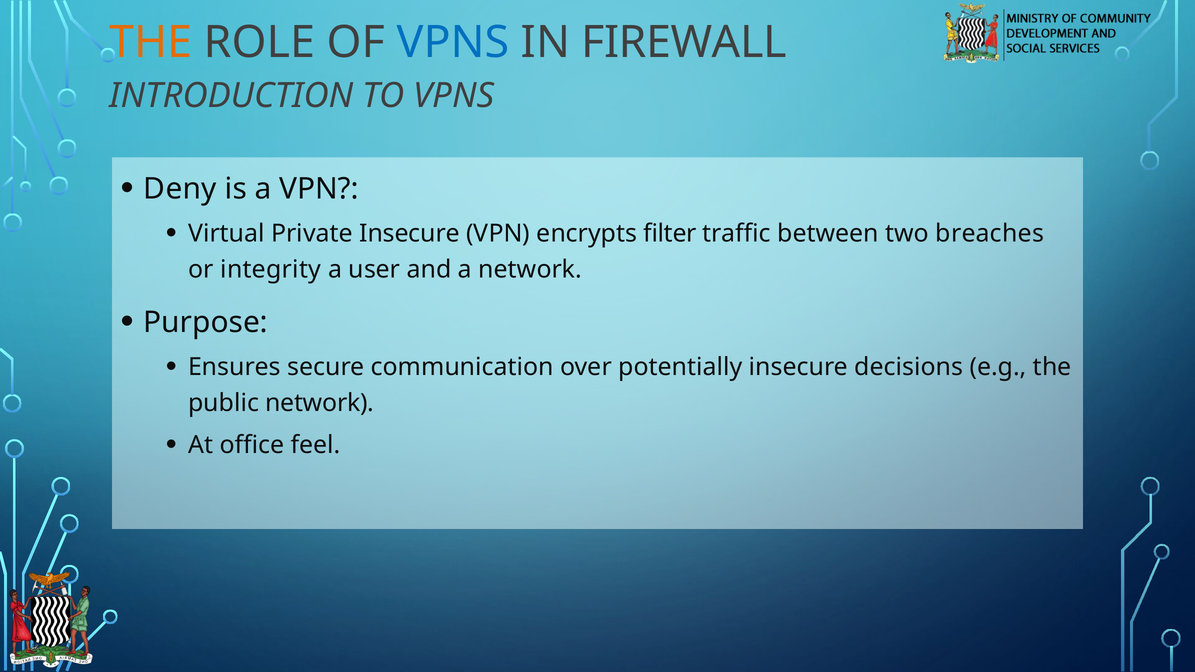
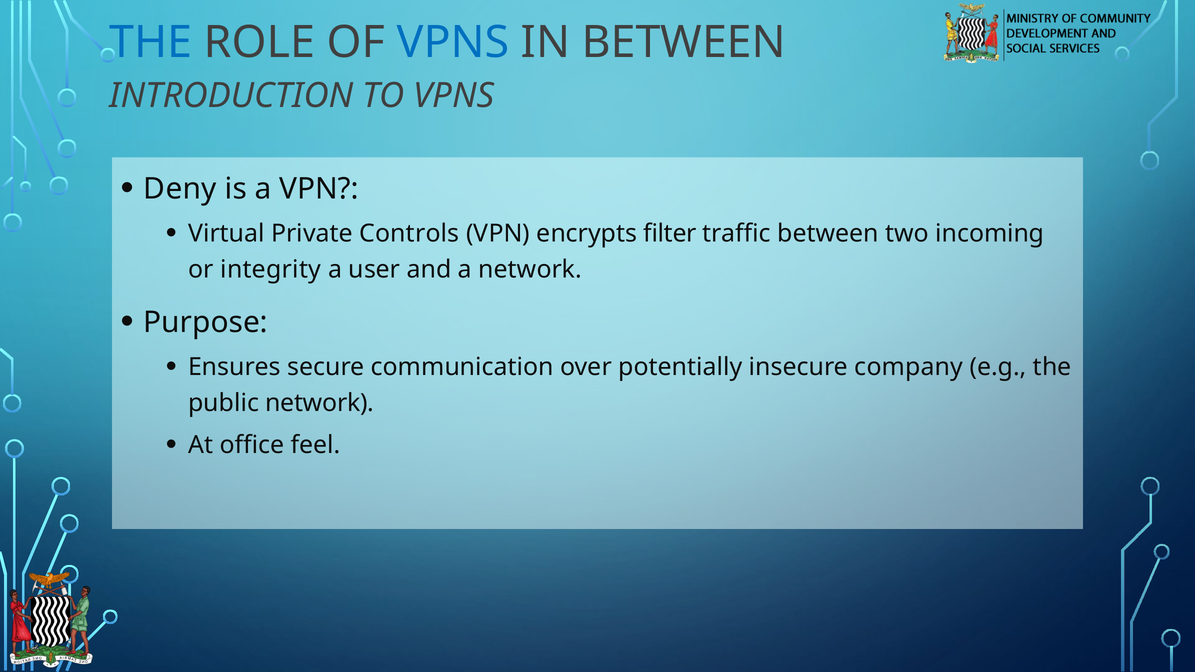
THE colour: orange -> blue (151, 43)
IN FIREWALL: FIREWALL -> BETWEEN (684, 43)
Private Insecure: Insecure -> Controls (409, 234)
breaches: breaches -> incoming (990, 234)
decisions: decisions -> company (909, 367)
